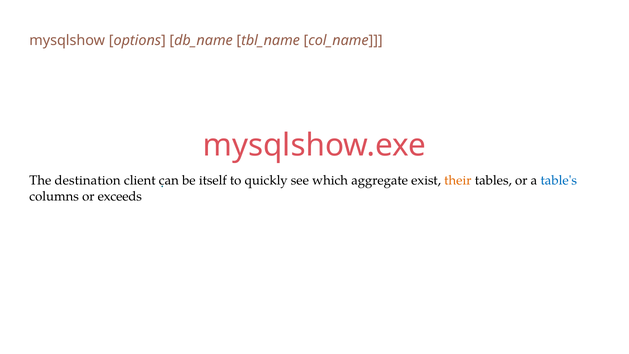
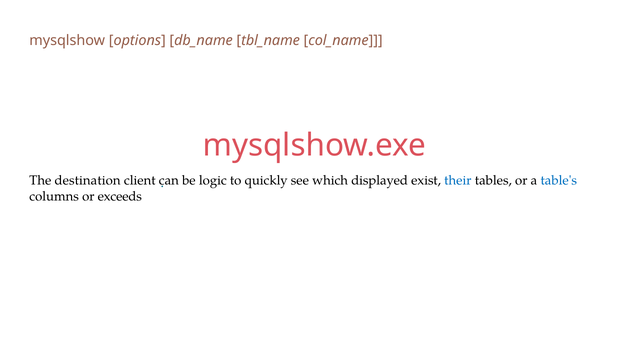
itself: itself -> logic (213, 181)
aggregate: aggregate -> displayed (380, 181)
their colour: orange -> blue (458, 181)
